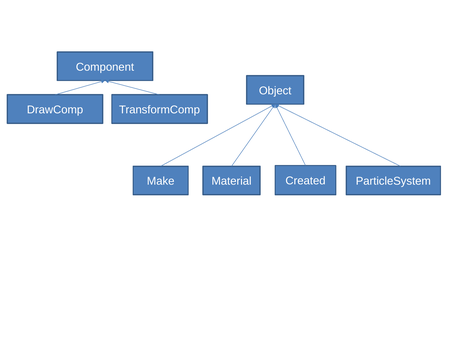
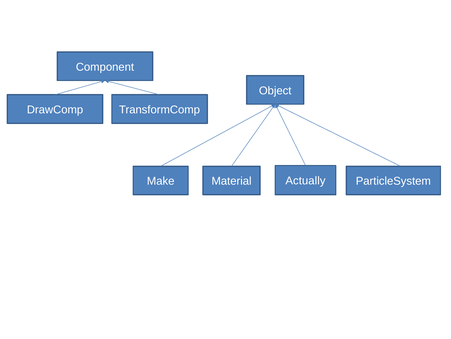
Created: Created -> Actually (305, 180)
